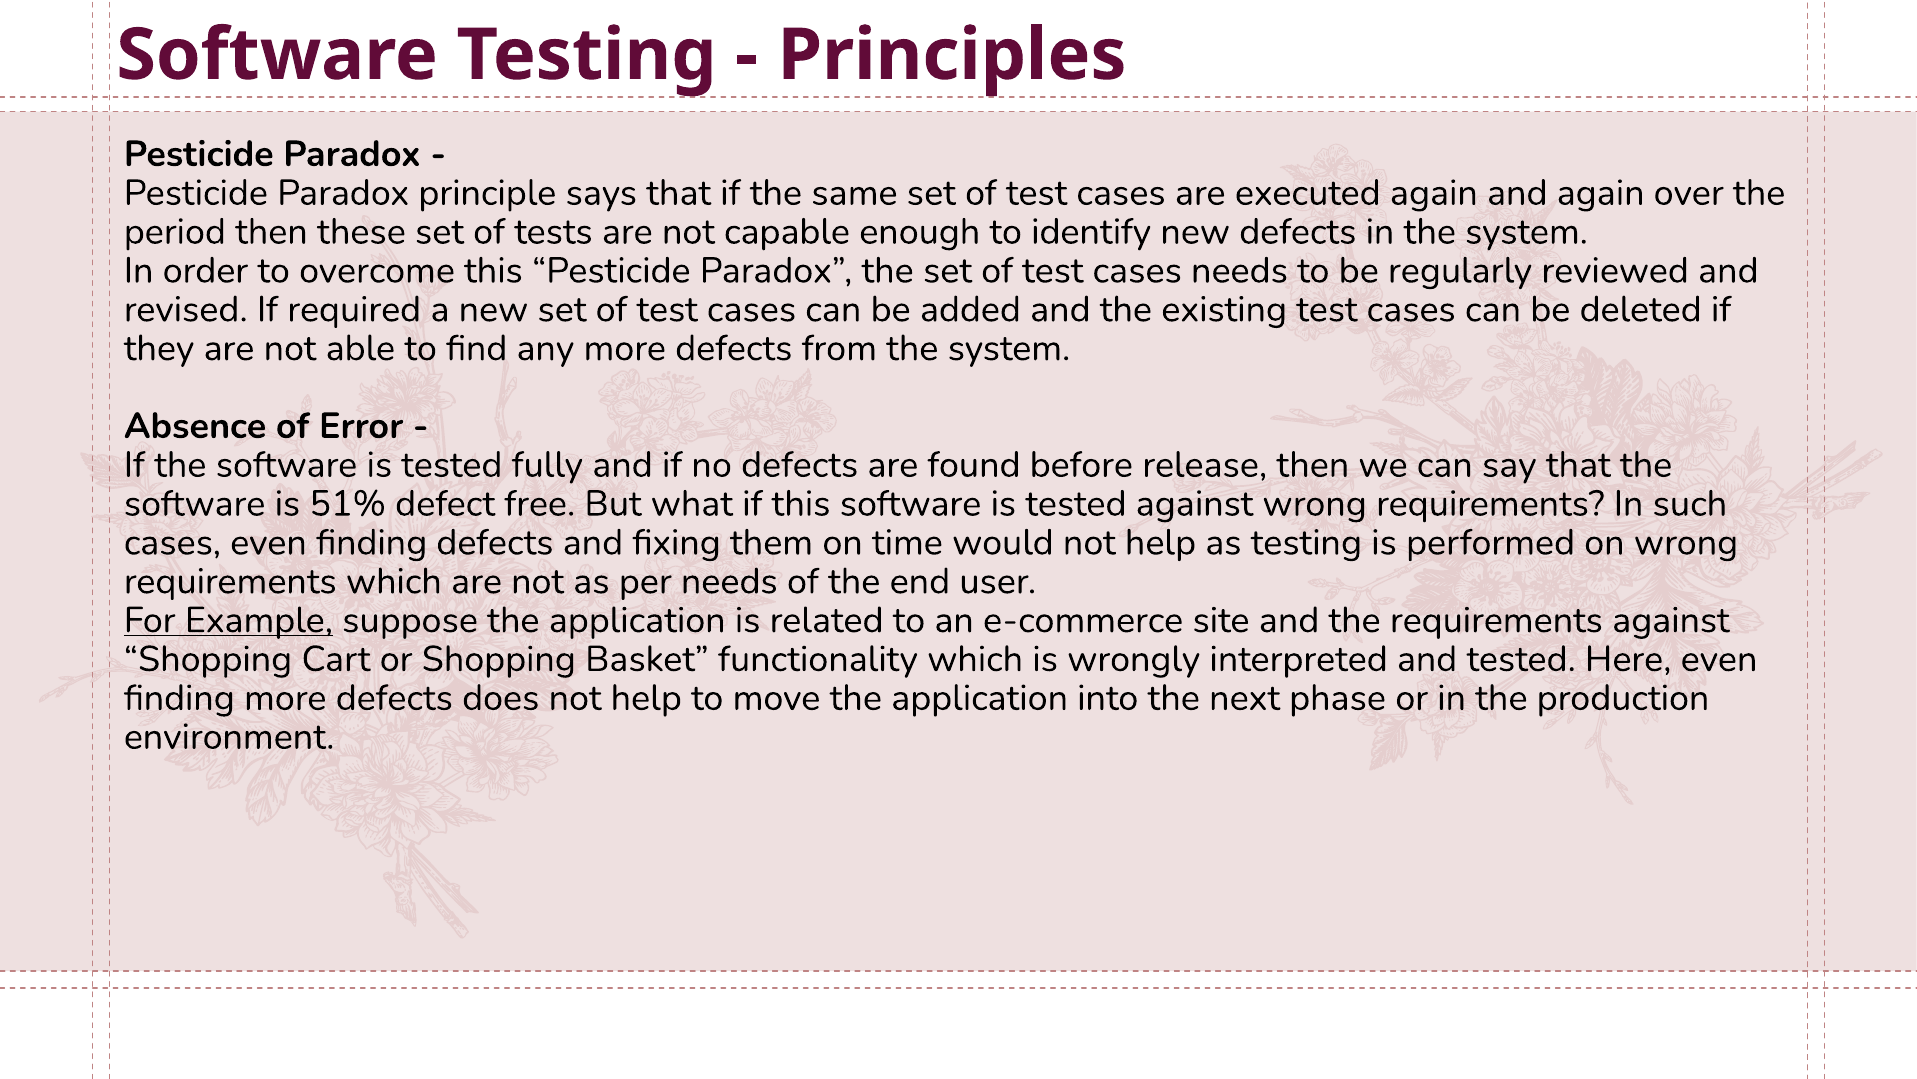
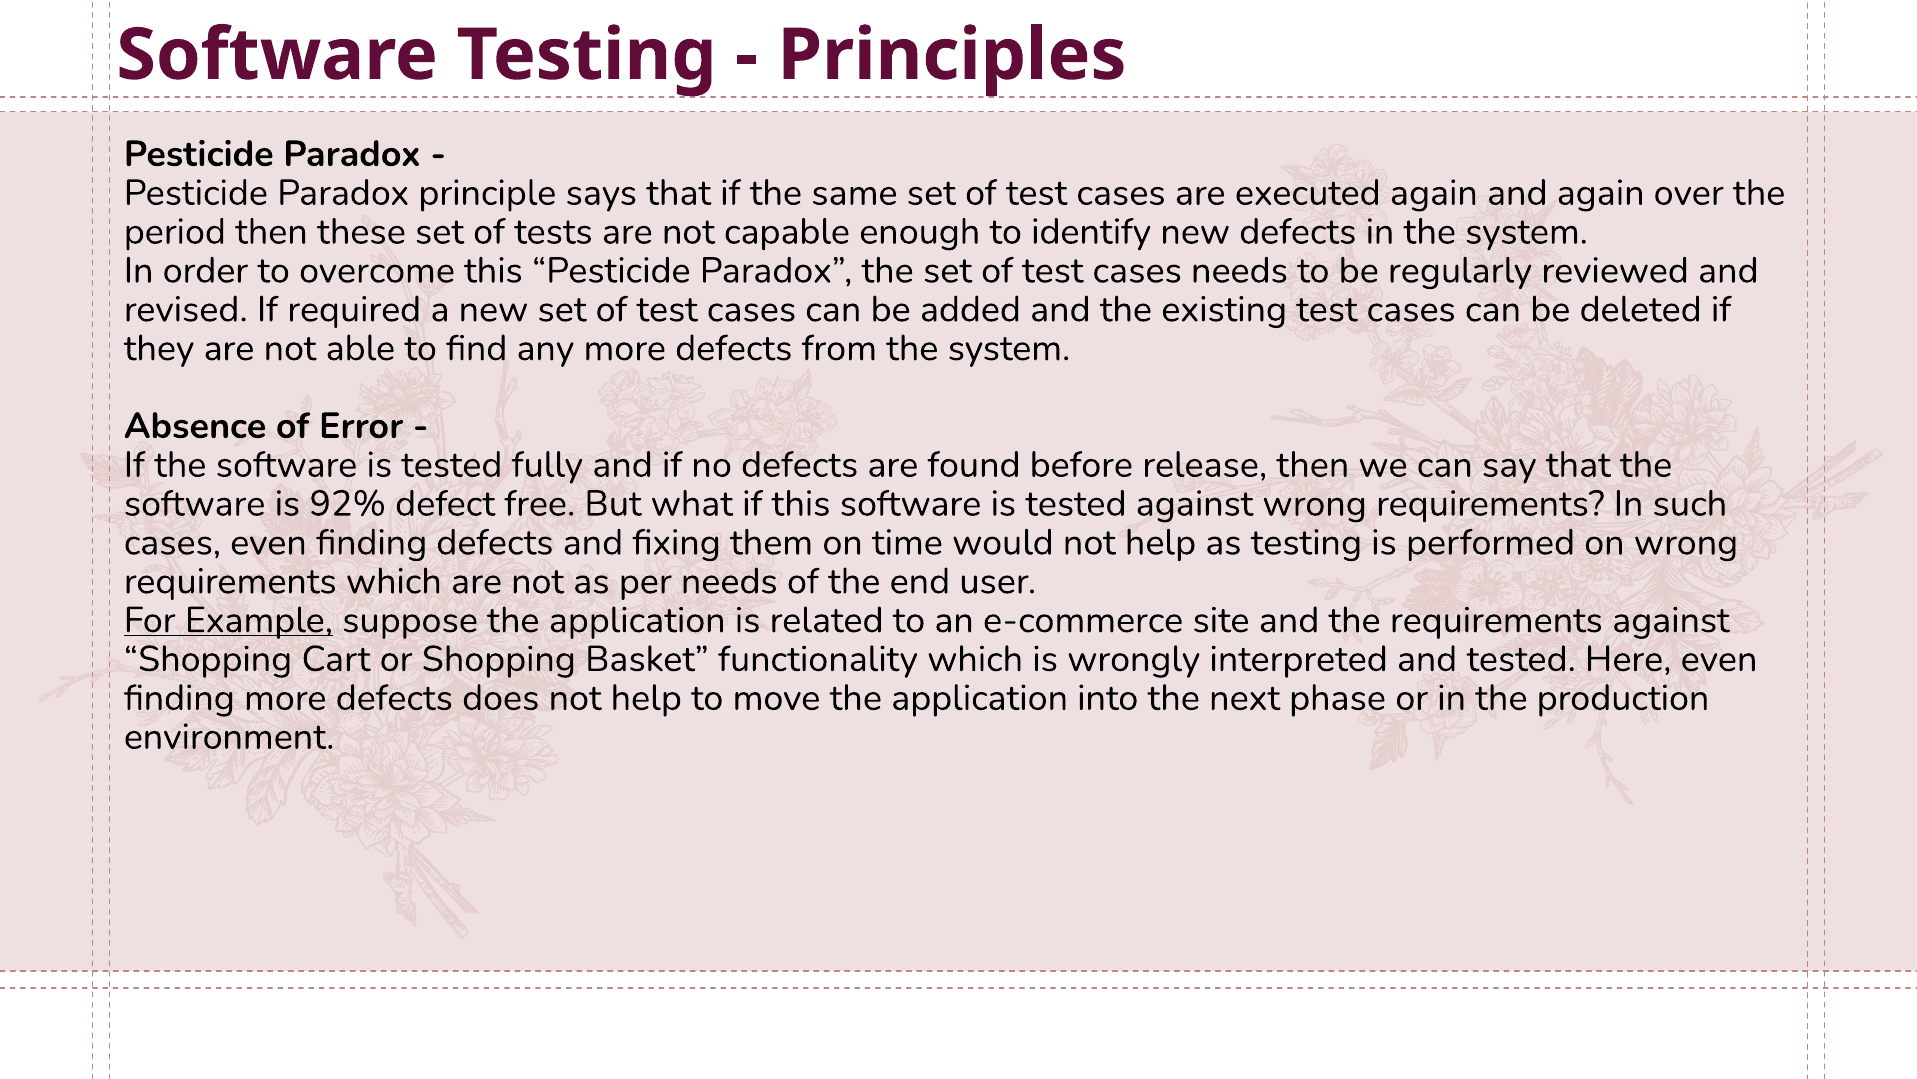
51%: 51% -> 92% (348, 503)
